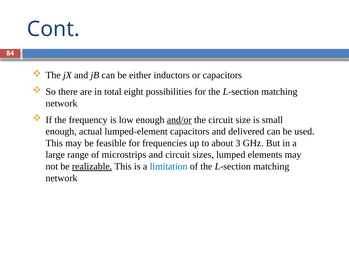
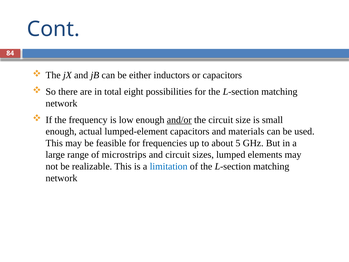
delivered: delivered -> materials (246, 131)
3: 3 -> 5 (238, 143)
realizable underline: present -> none (92, 166)
